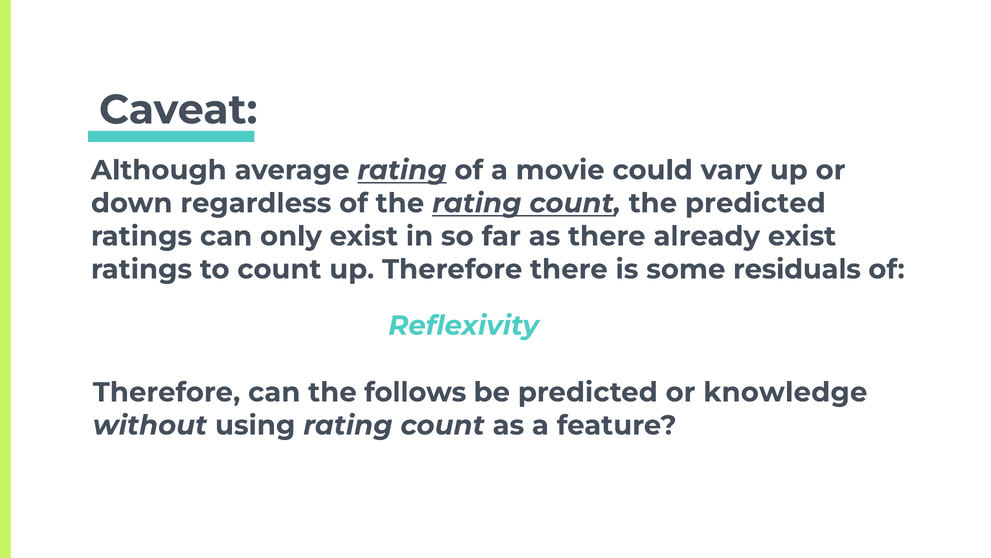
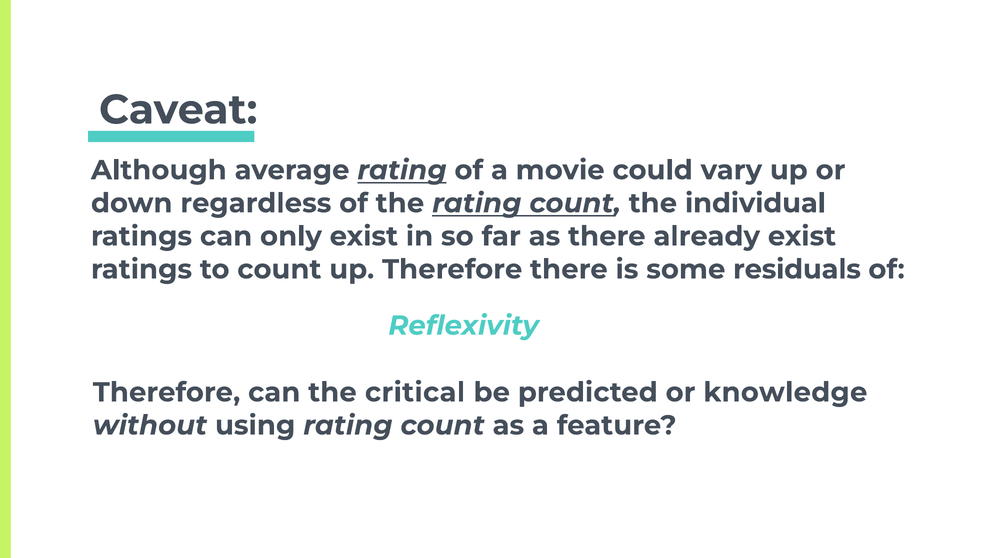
the predicted: predicted -> individual (755, 203)
follows: follows -> critical (415, 392)
